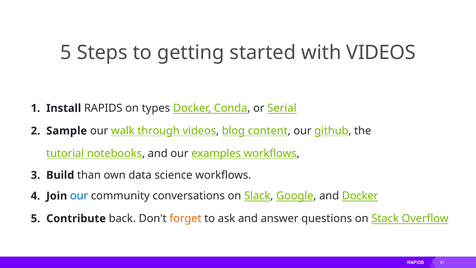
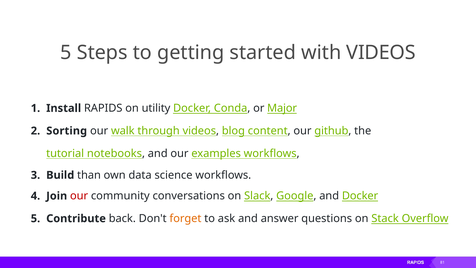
types: types -> utility (156, 108)
Serial: Serial -> Major (282, 108)
Sample: Sample -> Sorting (67, 131)
our colour: blue -> red (79, 196)
